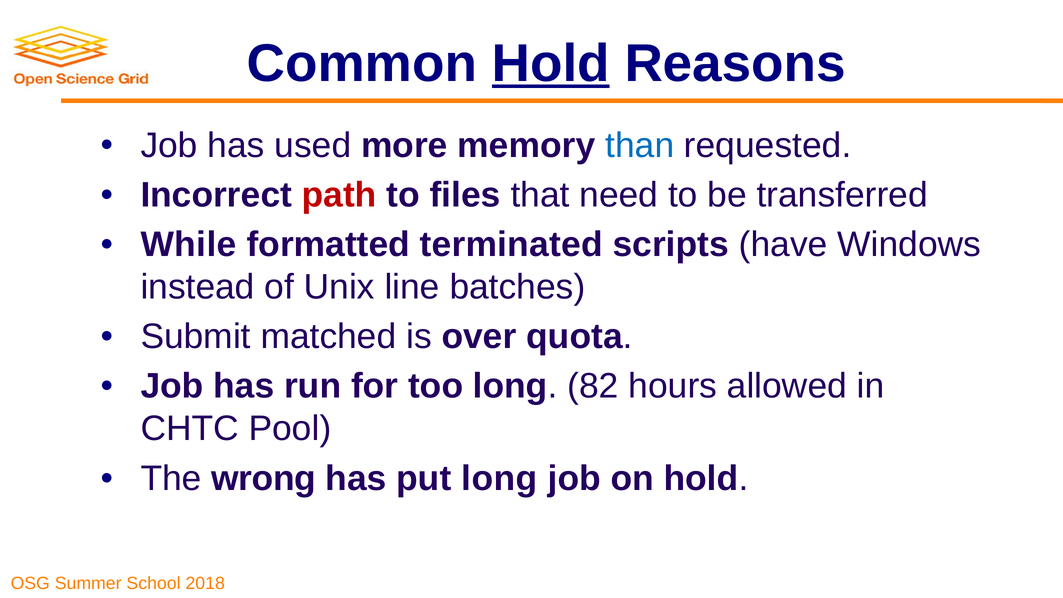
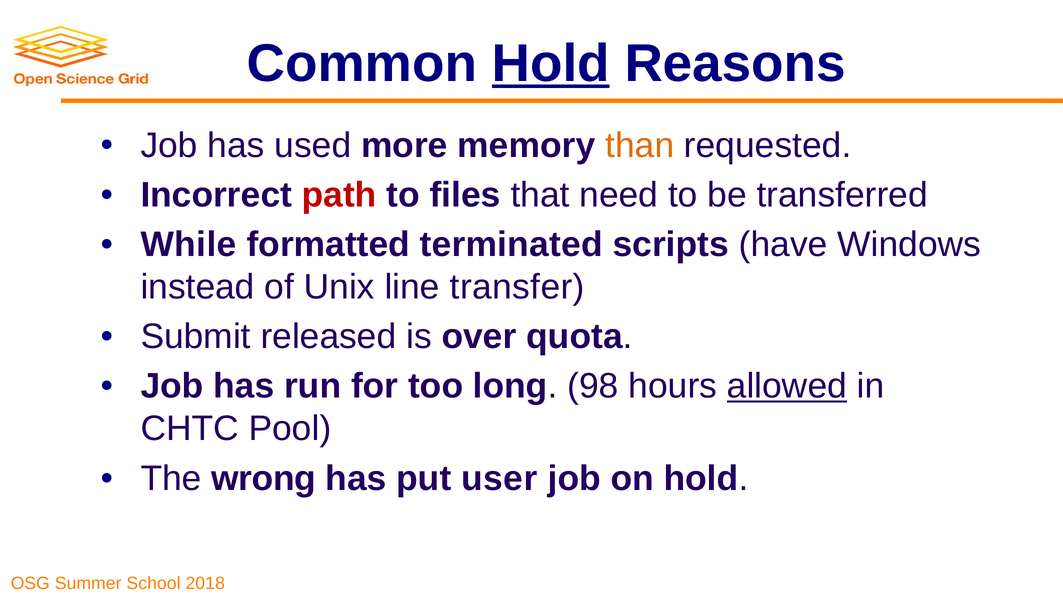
than colour: blue -> orange (640, 145)
batches: batches -> transfer (517, 287)
matched: matched -> released (328, 337)
82: 82 -> 98 (593, 386)
allowed underline: none -> present (787, 386)
put long: long -> user (499, 478)
